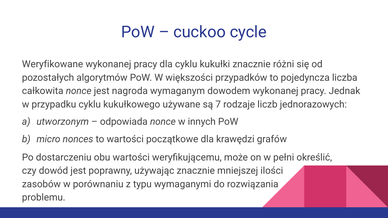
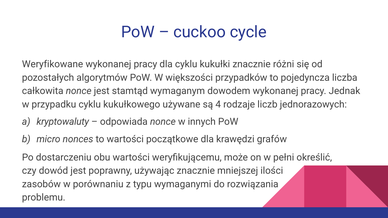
nagroda: nagroda -> stamtąd (130, 91)
7: 7 -> 4 (218, 104)
utworzonym: utworzonym -> kryptowaluty (63, 122)
